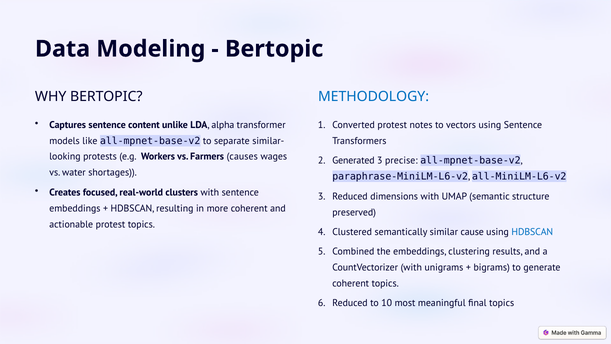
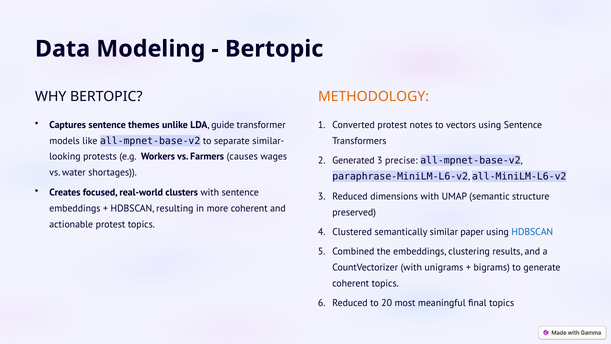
METHODOLOGY colour: blue -> orange (374, 96)
content: content -> themes (144, 125)
alpha: alpha -> guide (223, 125)
cause: cause -> paper (472, 232)
10: 10 -> 20 (387, 303)
